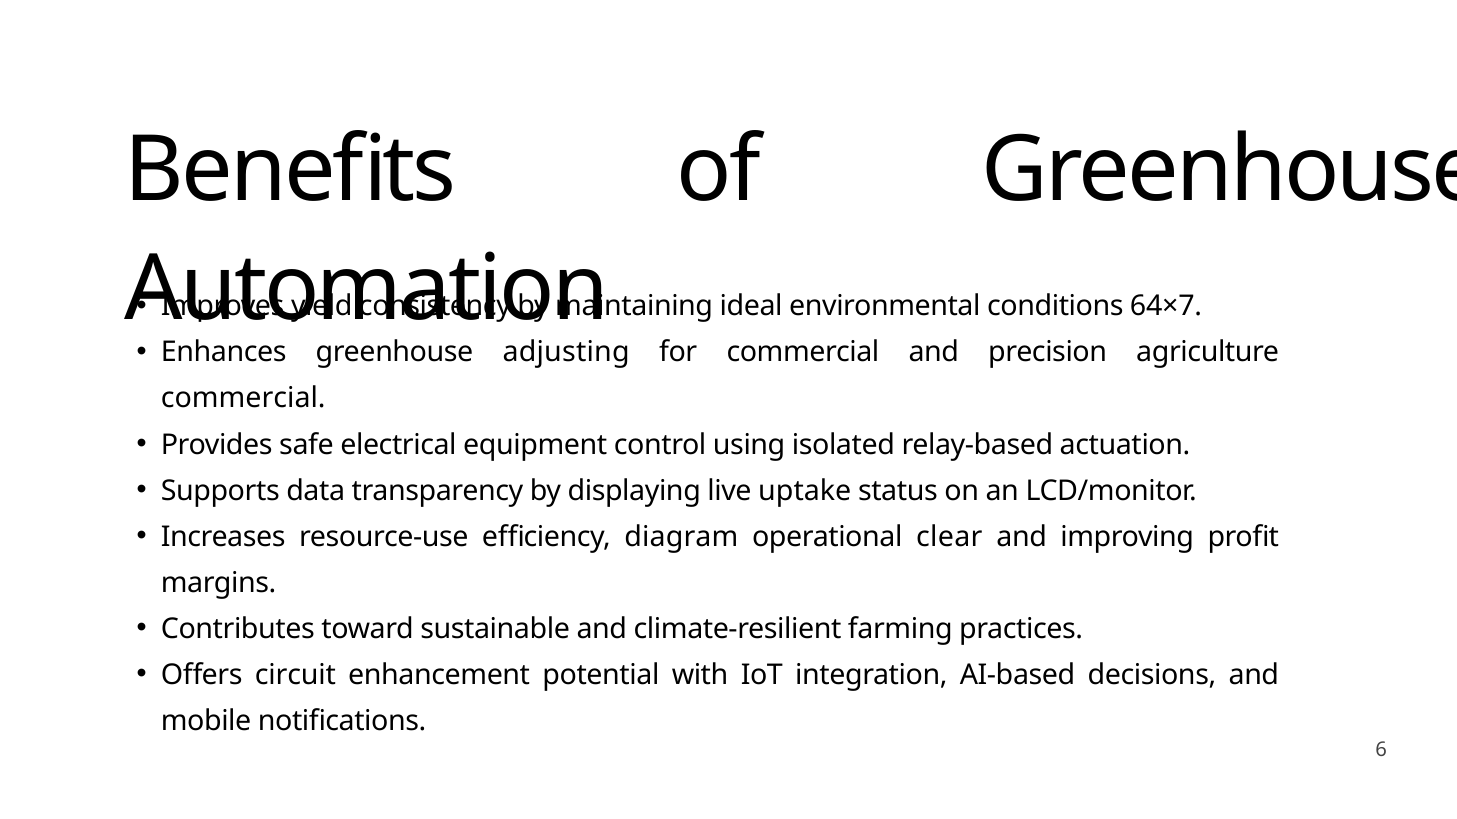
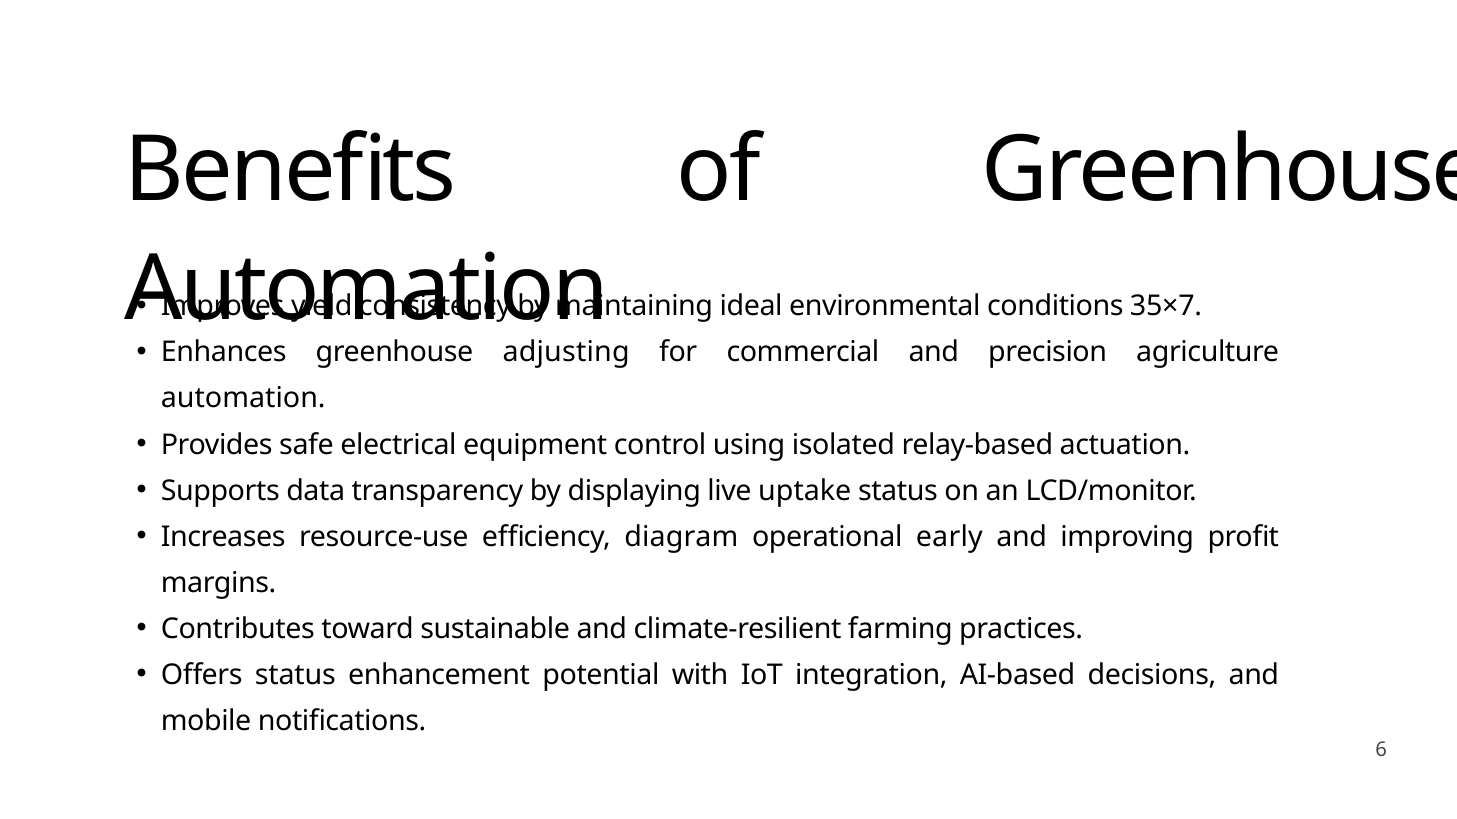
64×7: 64×7 -> 35×7 (1166, 307)
commercial: commercial -> automation (243, 399)
clear: clear -> early (949, 537)
Offers circuit: circuit -> status (295, 675)
